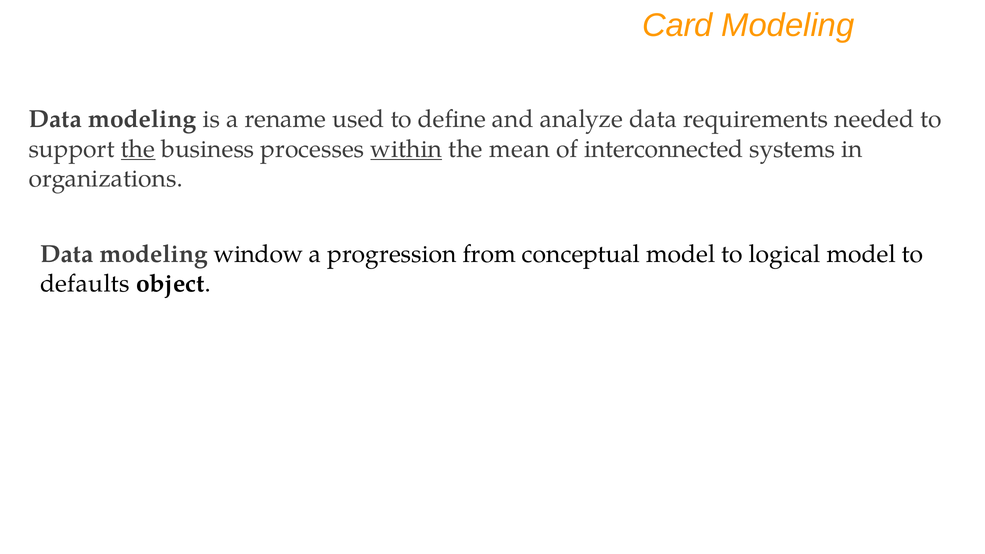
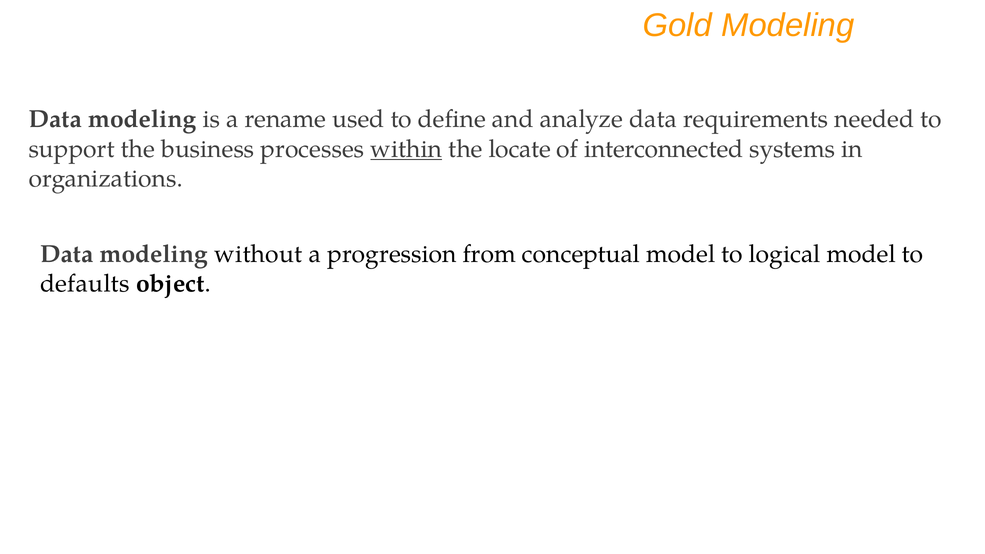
Card: Card -> Gold (677, 26)
the underline: present -> none (138, 149)
mean: mean -> locate (520, 149)
window: window -> without (258, 254)
